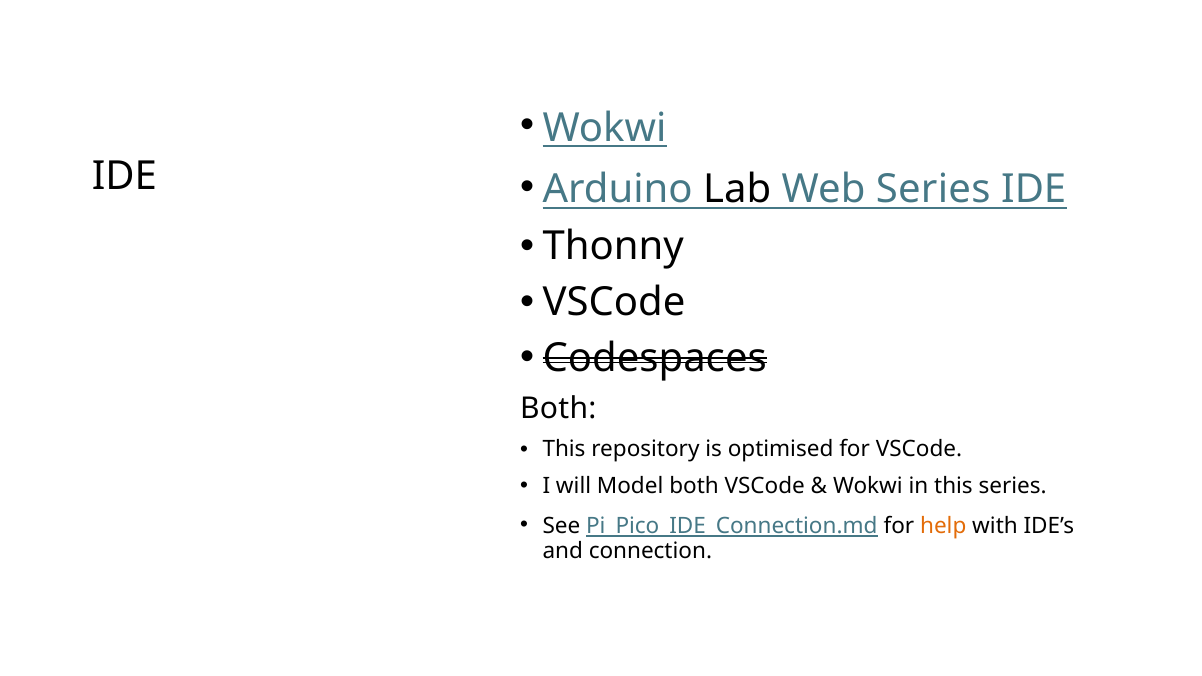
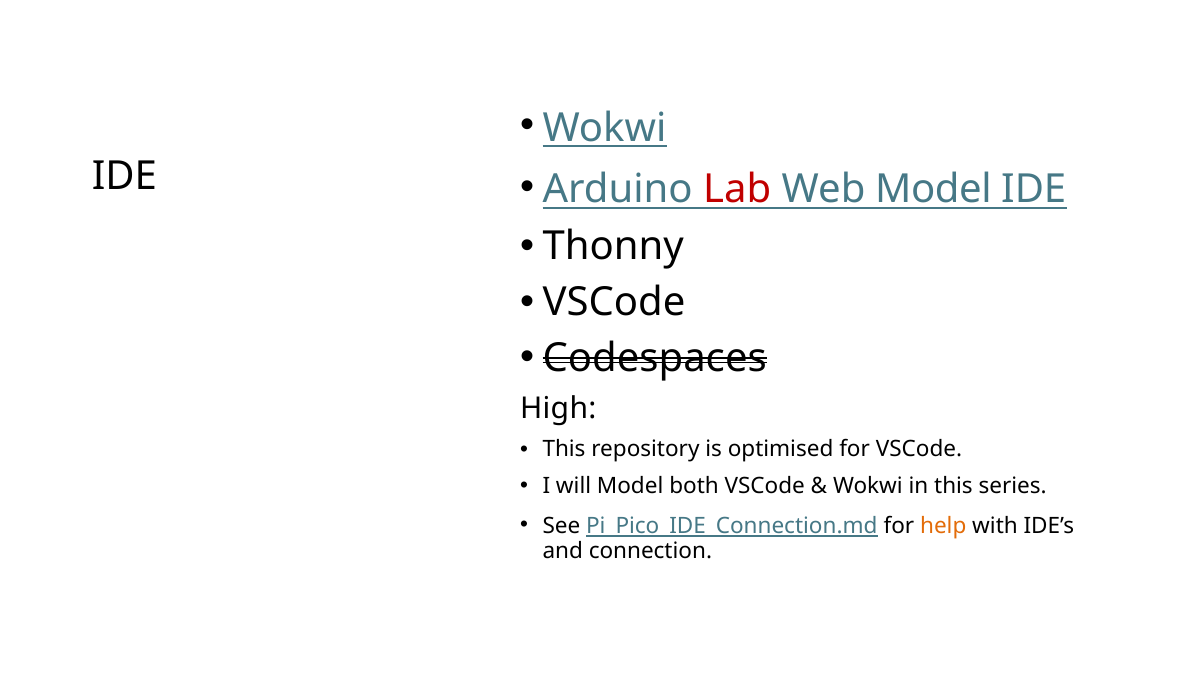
Lab colour: black -> red (737, 190)
Web Series: Series -> Model (933, 190)
Both: Both -> High (558, 409)
